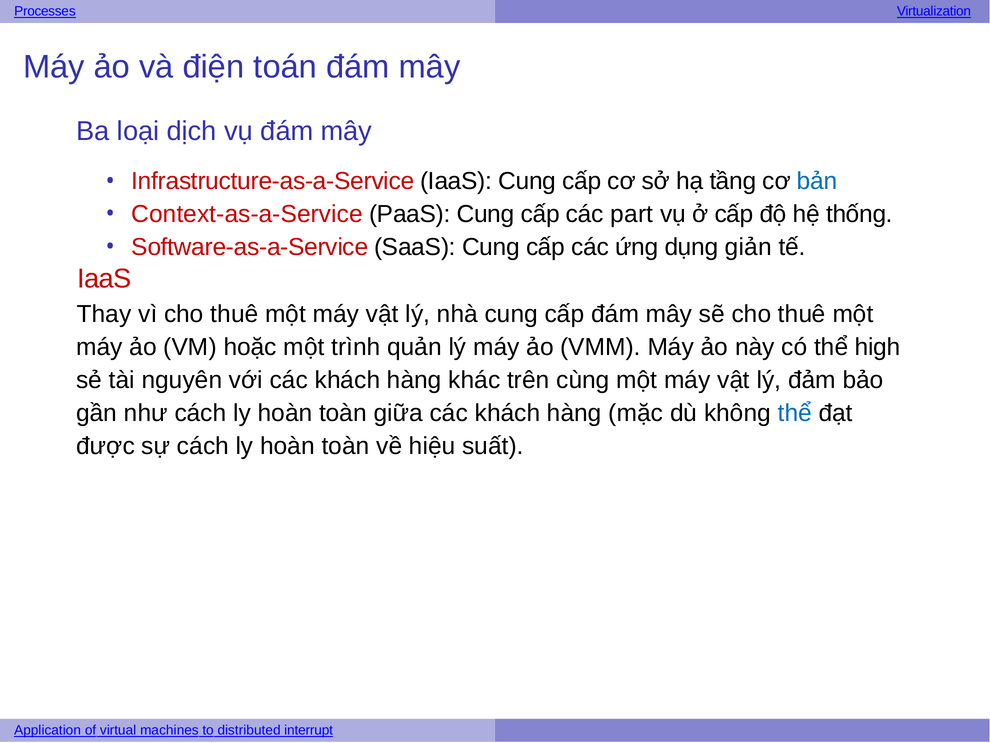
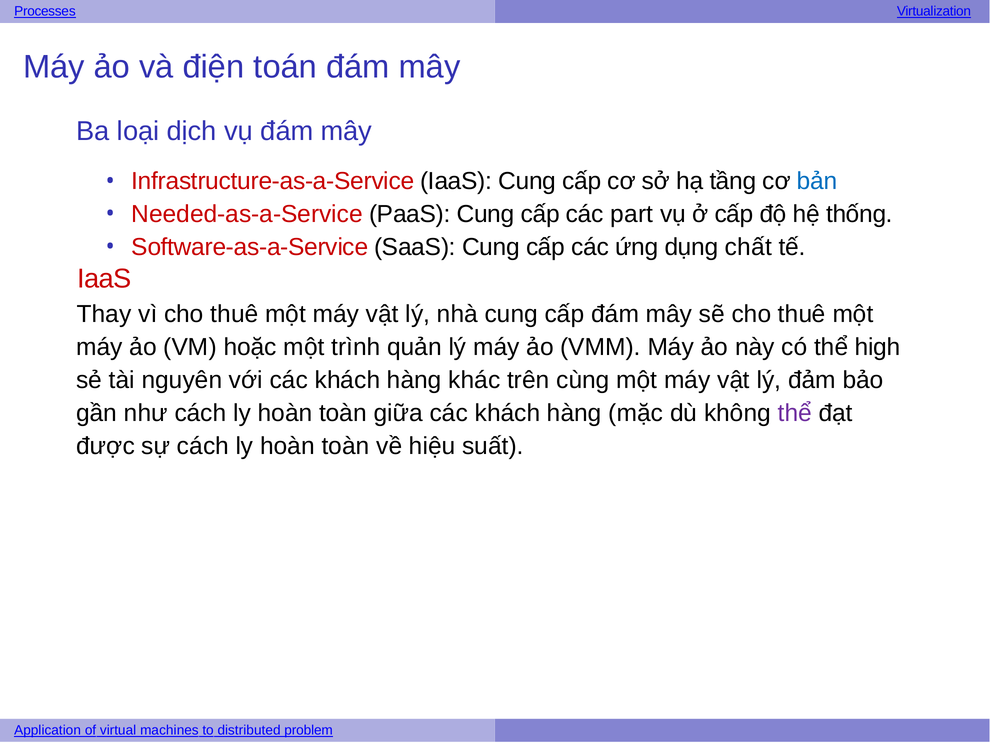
Context-as-a-Service: Context-as-a-Service -> Needed-as-a-Service (247, 214)
giản: giản -> chất (748, 247)
thể colour: blue -> purple (795, 413)
interrupt: interrupt -> problem (309, 730)
